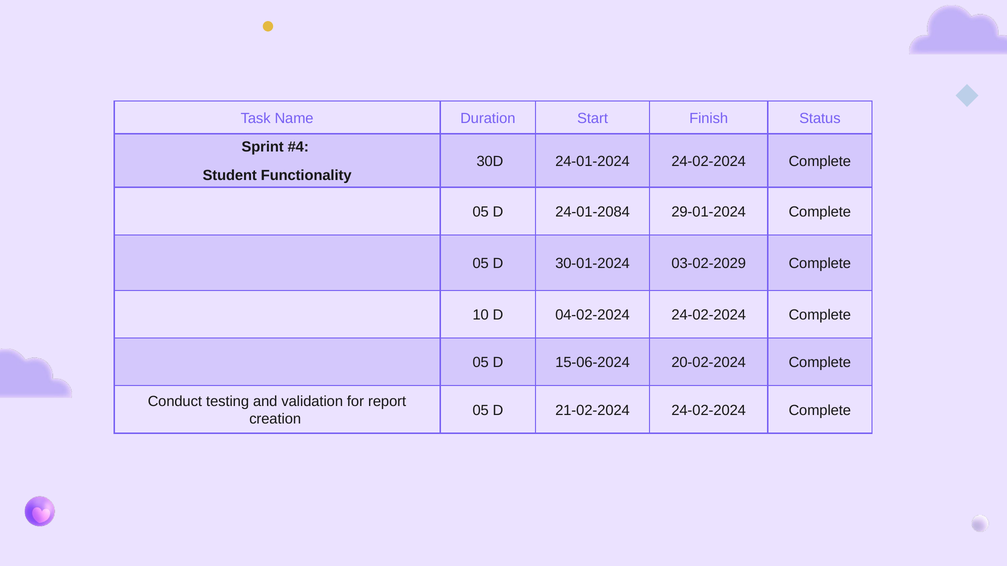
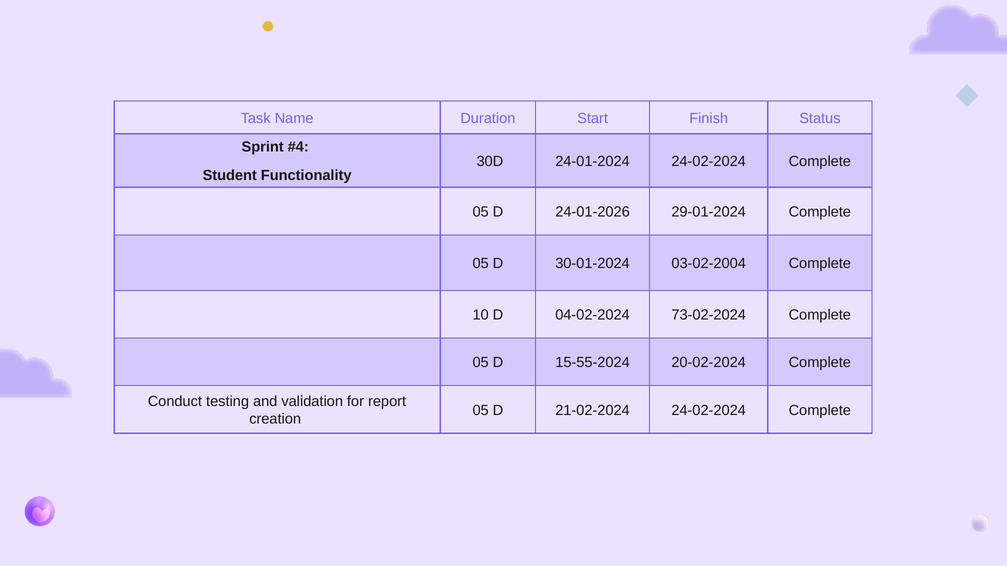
24-01-2084: 24-01-2084 -> 24-01-2026 (593, 212)
03-02-2029: 03-02-2029 -> 03-02-2004 (709, 264)
04-02-2024 24-02-2024: 24-02-2024 -> 73-02-2024 (709, 315)
15-06-2024: 15-06-2024 -> 15-55-2024 (593, 363)
